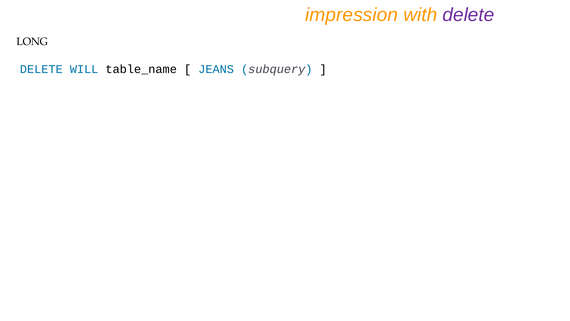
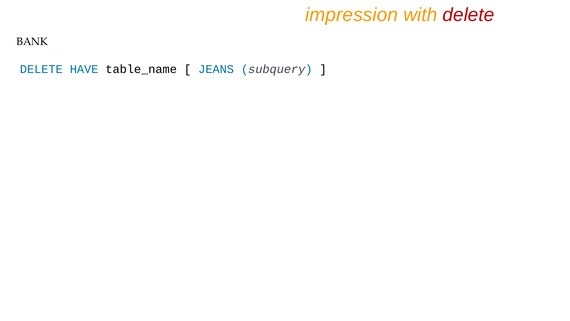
delete colour: purple -> red (468, 15)
LONG: LONG -> BANK (32, 42)
WILL: WILL -> HAVE (84, 69)
